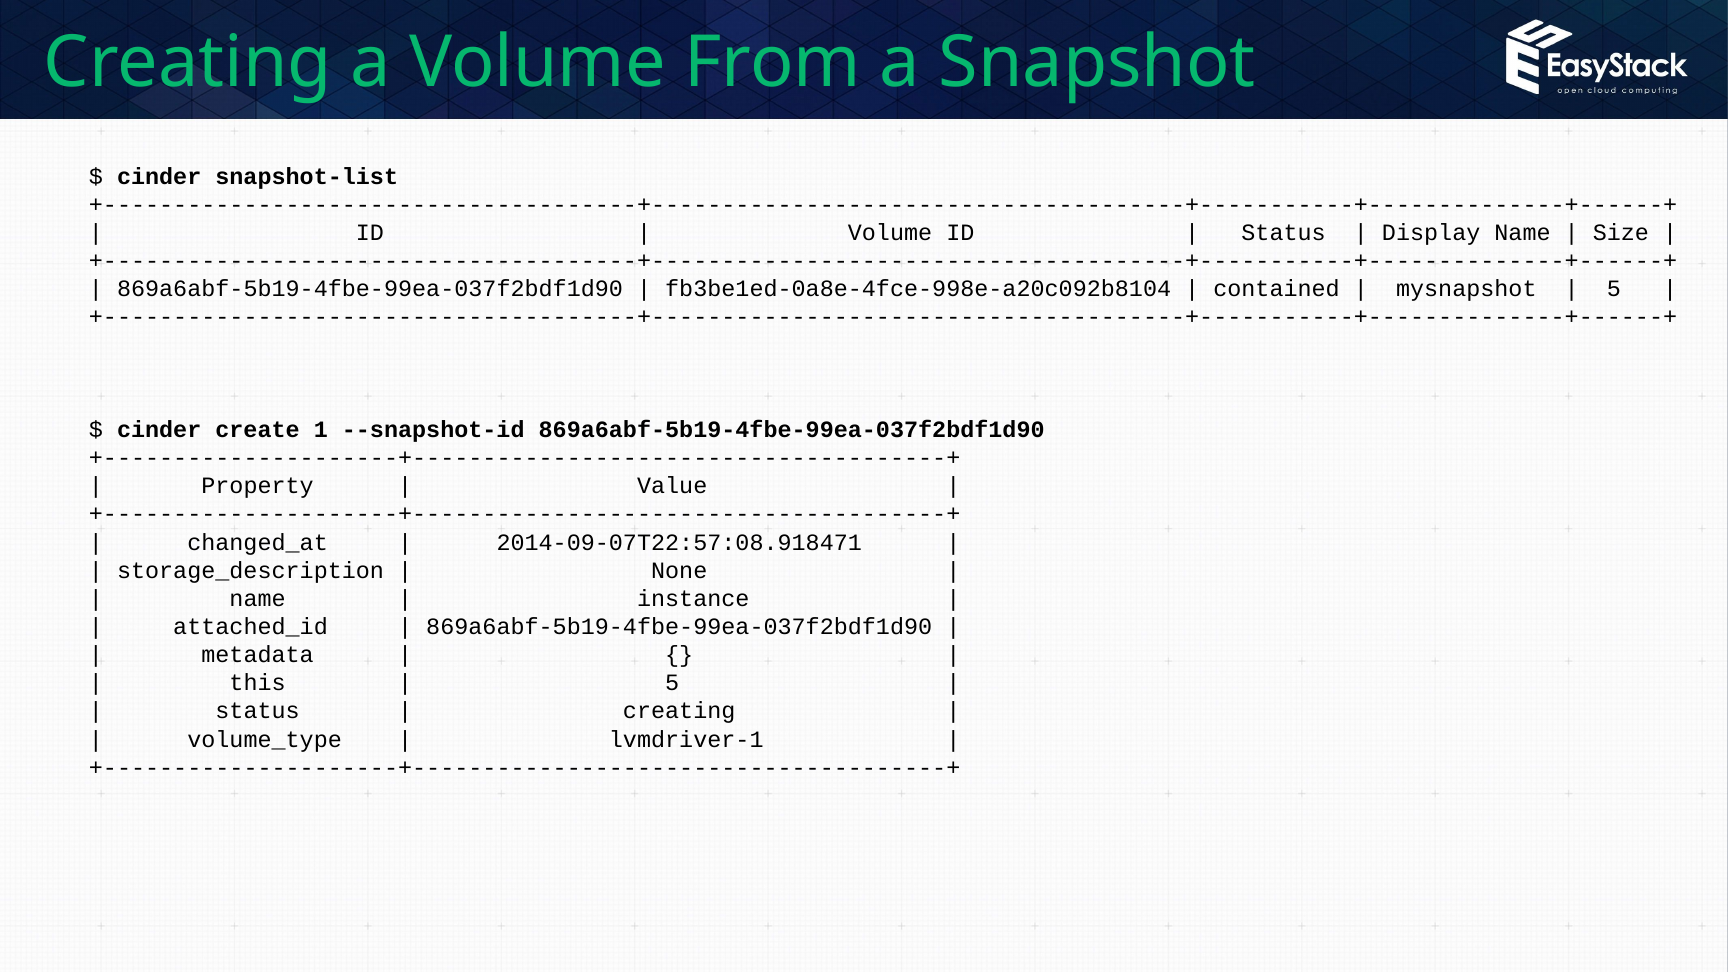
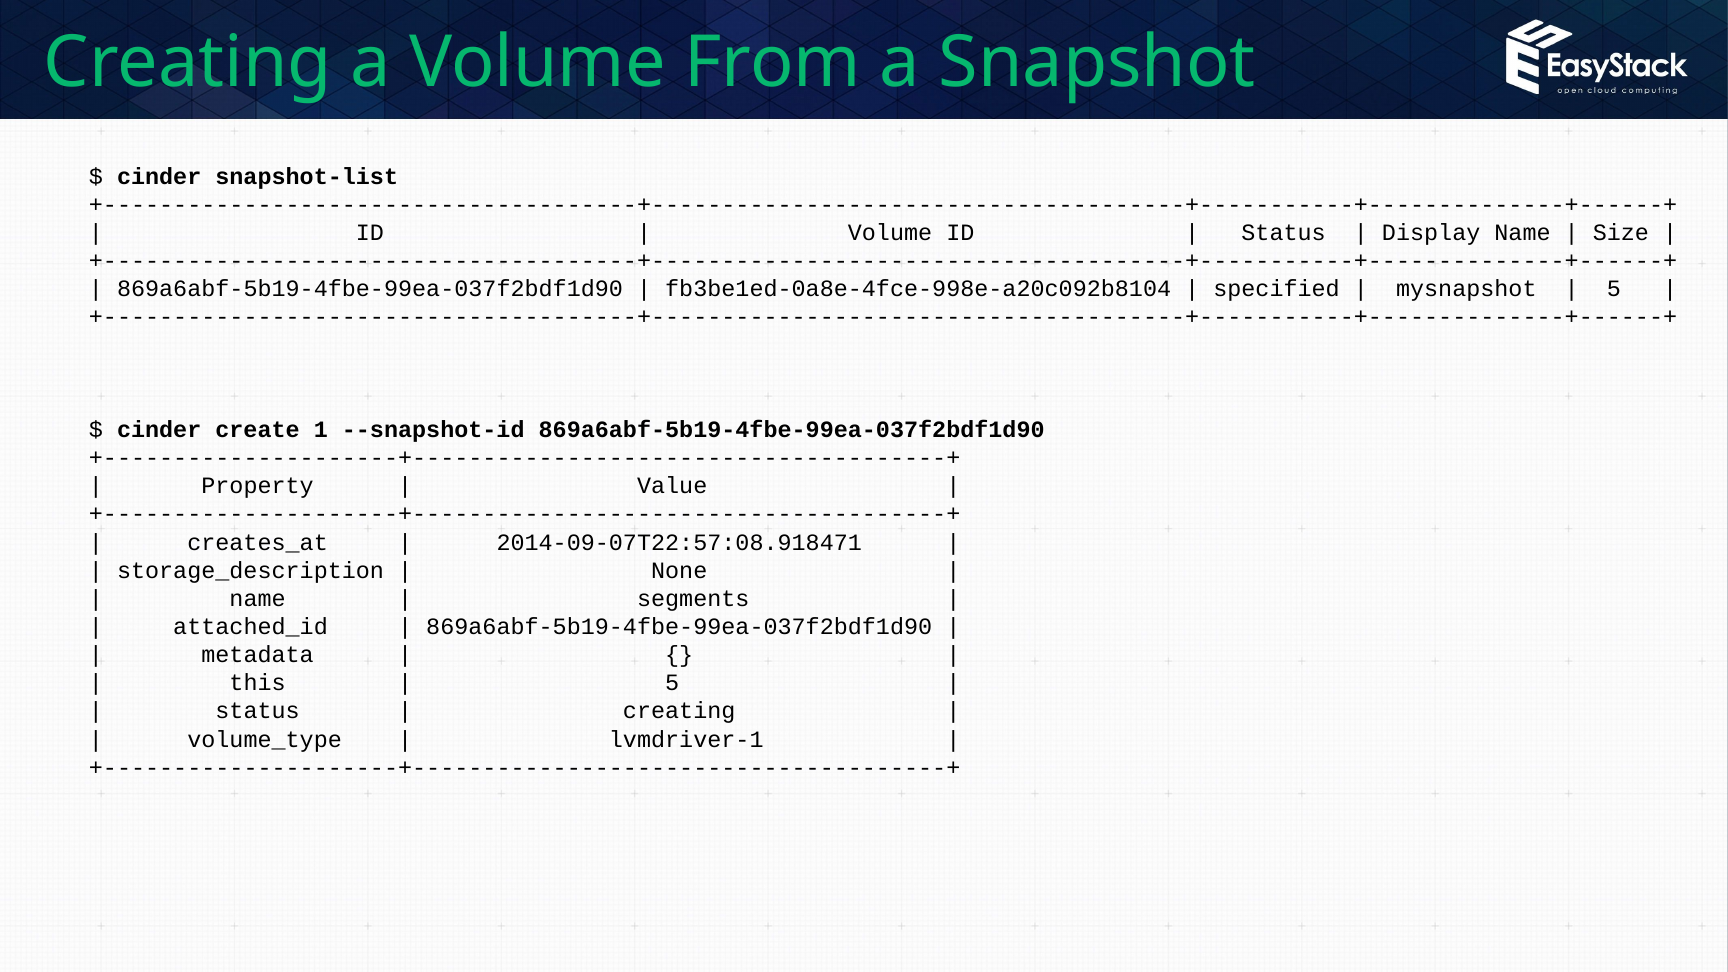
contained: contained -> specified (1277, 289)
changed_at: changed_at -> creates_at (258, 542)
instance: instance -> segments (693, 599)
